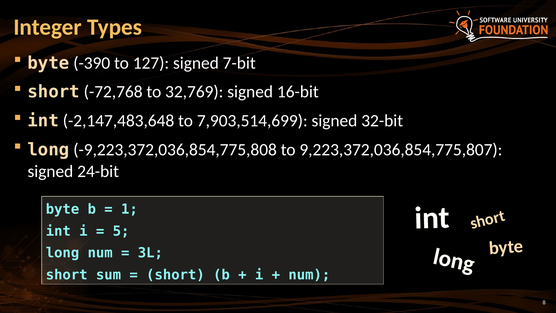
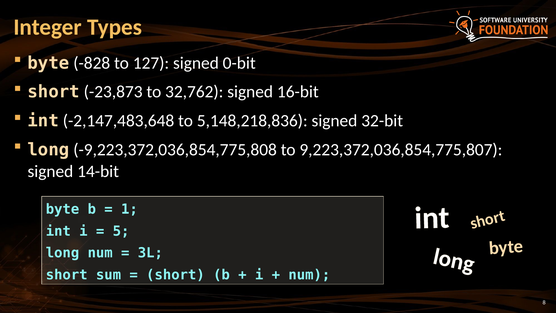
-390: -390 -> -828 (92, 63)
7-bit: 7-bit -> 0-bit (239, 63)
-72,768: -72,768 -> -23,873 (113, 92)
32,769: 32,769 -> 32,762 (194, 92)
7,903,514,699: 7,903,514,699 -> 5,148,218,836 (252, 121)
24-bit: 24-bit -> 14-bit (98, 171)
